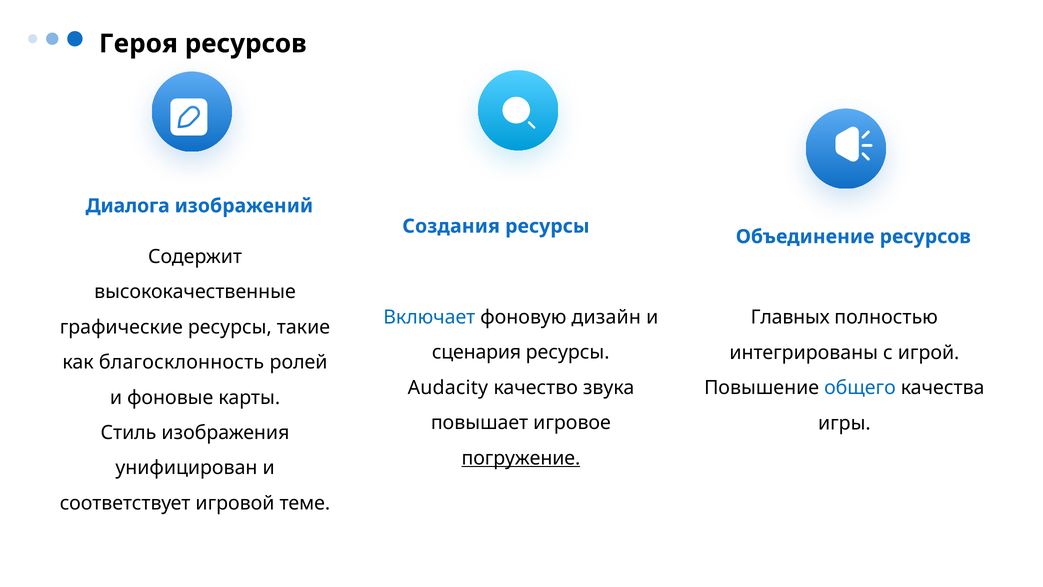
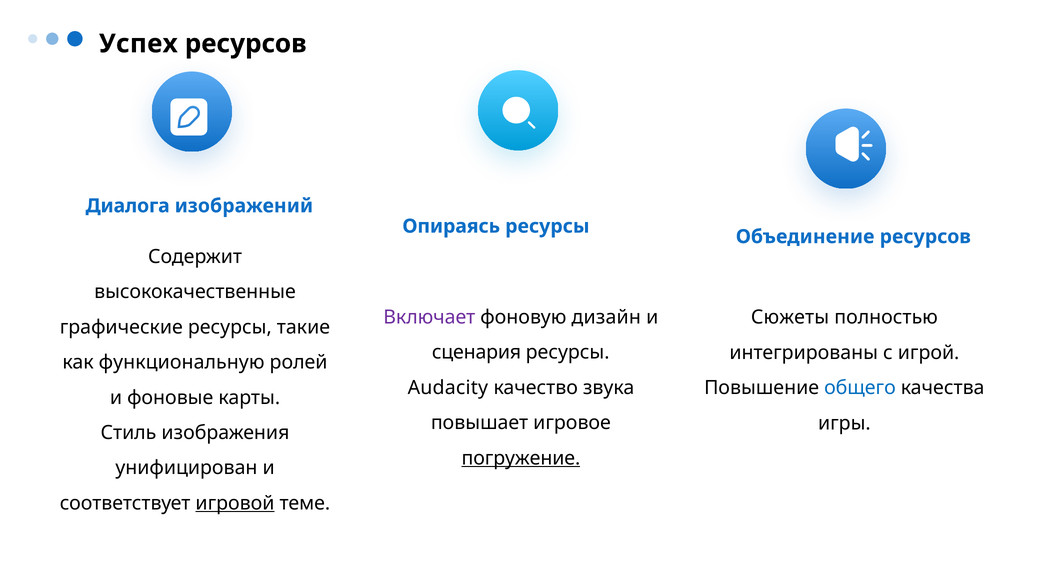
Героя: Героя -> Успех (138, 44)
Создания: Создания -> Опираясь (451, 226)
Включает colour: blue -> purple (429, 317)
Главных: Главных -> Сюжеты (790, 317)
благосклонность: благосклонность -> функциональную (182, 362)
игровой underline: none -> present (235, 503)
